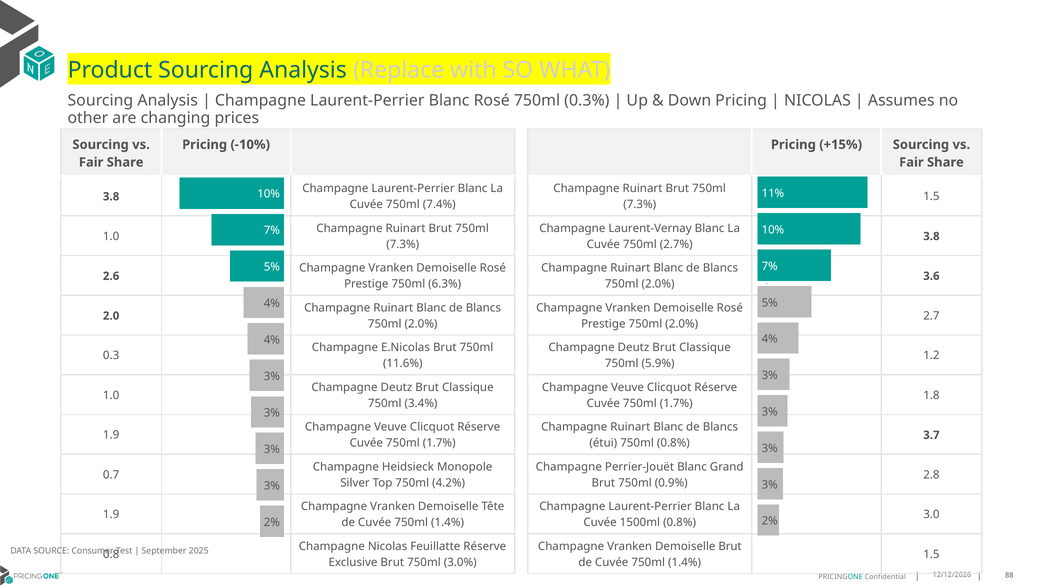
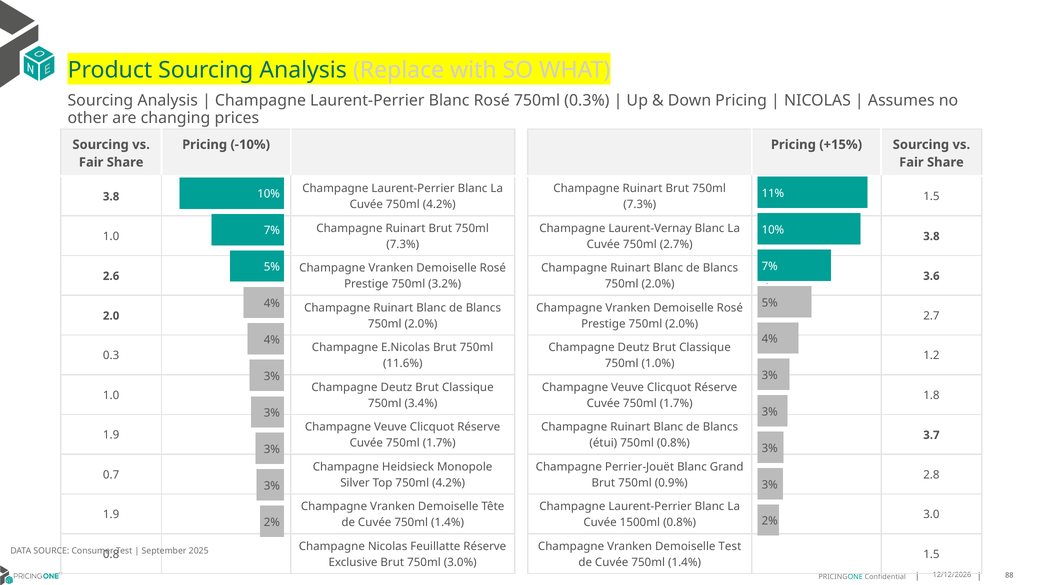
Cuvée 750ml 7.4%: 7.4% -> 4.2% (439, 204)
6.3%: 6.3% -> 3.2% (445, 284)
5.9%: 5.9% -> 1.0% (658, 363)
Demoiselle Brut: Brut -> Test (730, 546)
